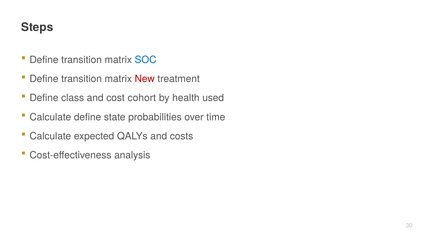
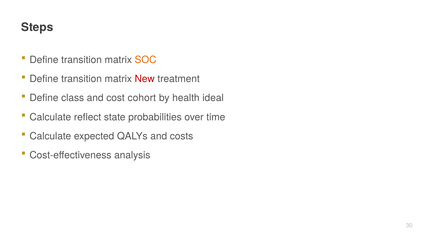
SOC colour: blue -> orange (146, 60)
used: used -> ideal (213, 98)
Calculate define: define -> reflect (88, 117)
